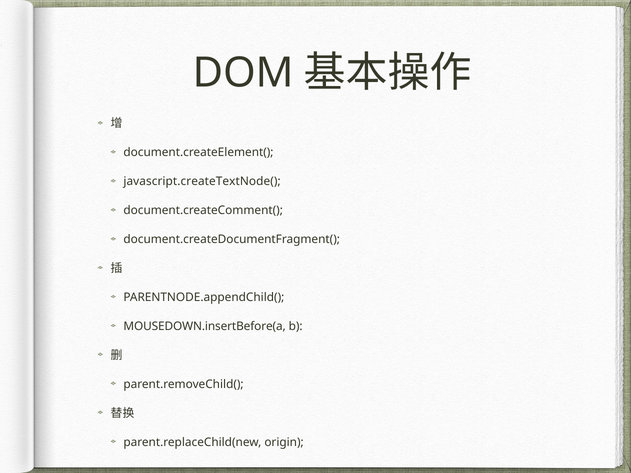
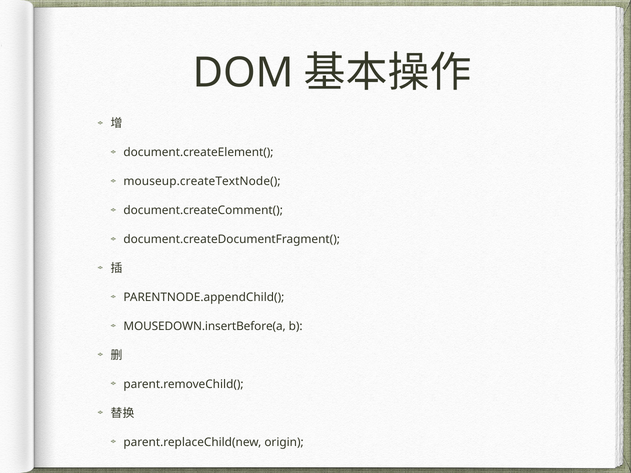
javascript.createTextNode(: javascript.createTextNode( -> mouseup.createTextNode( (202, 182)
